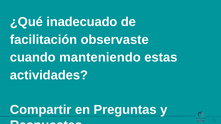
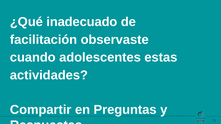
manteniendo: manteniendo -> adolescentes (100, 58)
